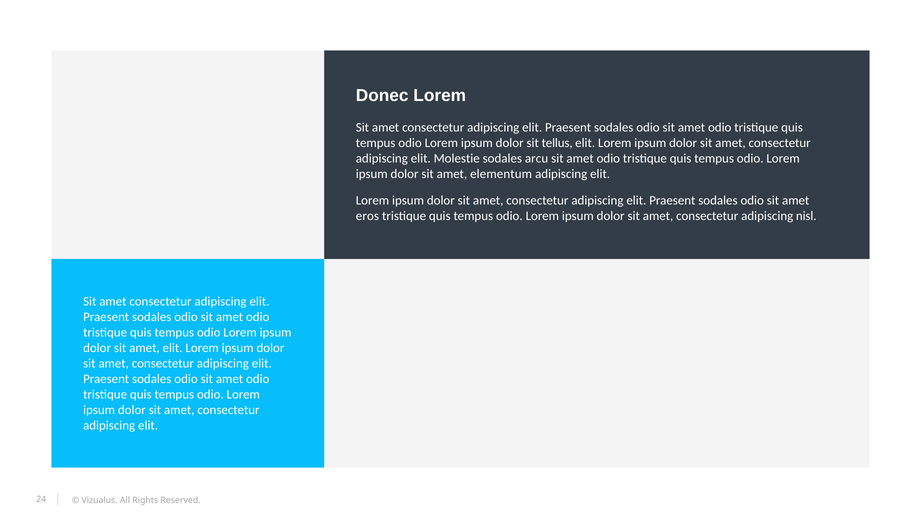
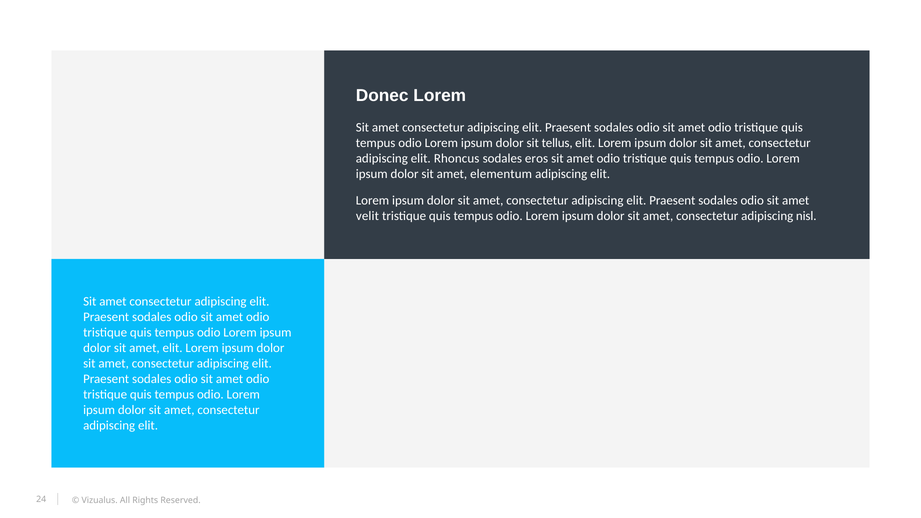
Molestie: Molestie -> Rhoncus (457, 159)
arcu: arcu -> eros (537, 159)
eros: eros -> velit (367, 216)
